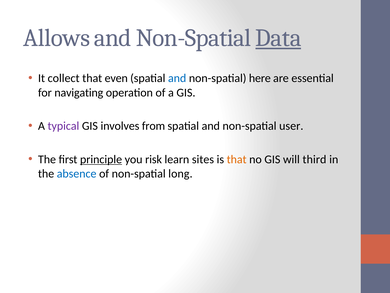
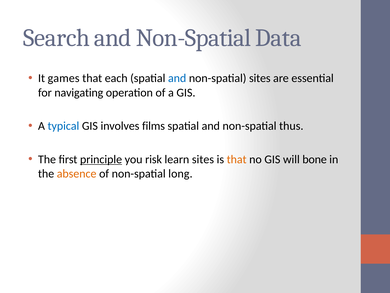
Allows: Allows -> Search (57, 38)
Data underline: present -> none (278, 38)
collect: collect -> games (64, 78)
even: even -> each (116, 78)
non-spatial here: here -> sites (260, 78)
typical colour: purple -> blue (63, 126)
from: from -> films (153, 126)
user: user -> thus (291, 126)
third: third -> bone (315, 159)
absence colour: blue -> orange (77, 173)
